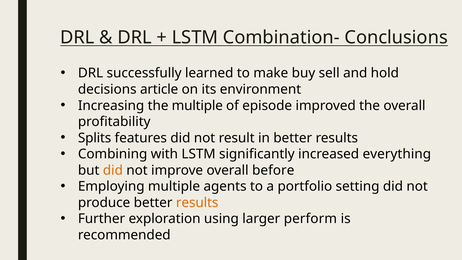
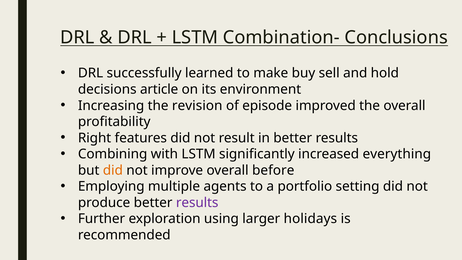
the multiple: multiple -> revision (197, 106)
Splits: Splits -> Right (95, 138)
results colour: orange -> purple (197, 203)
perform: perform -> holidays (310, 219)
